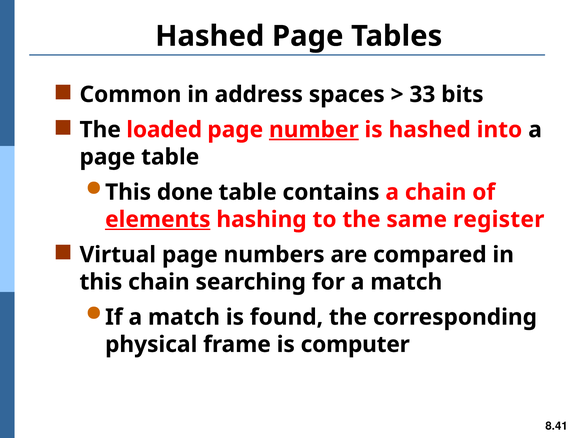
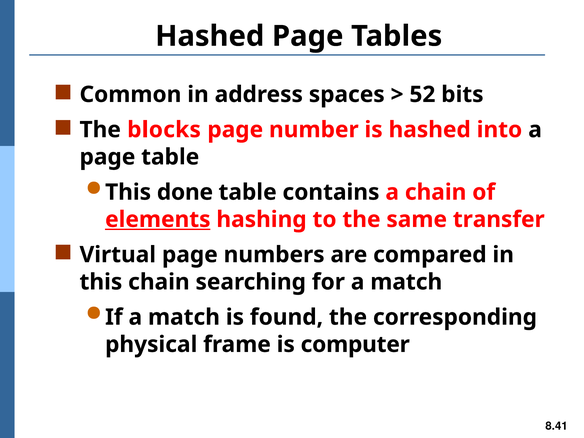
33: 33 -> 52 (422, 94)
loaded: loaded -> blocks (164, 130)
number underline: present -> none (314, 130)
register: register -> transfer (499, 219)
